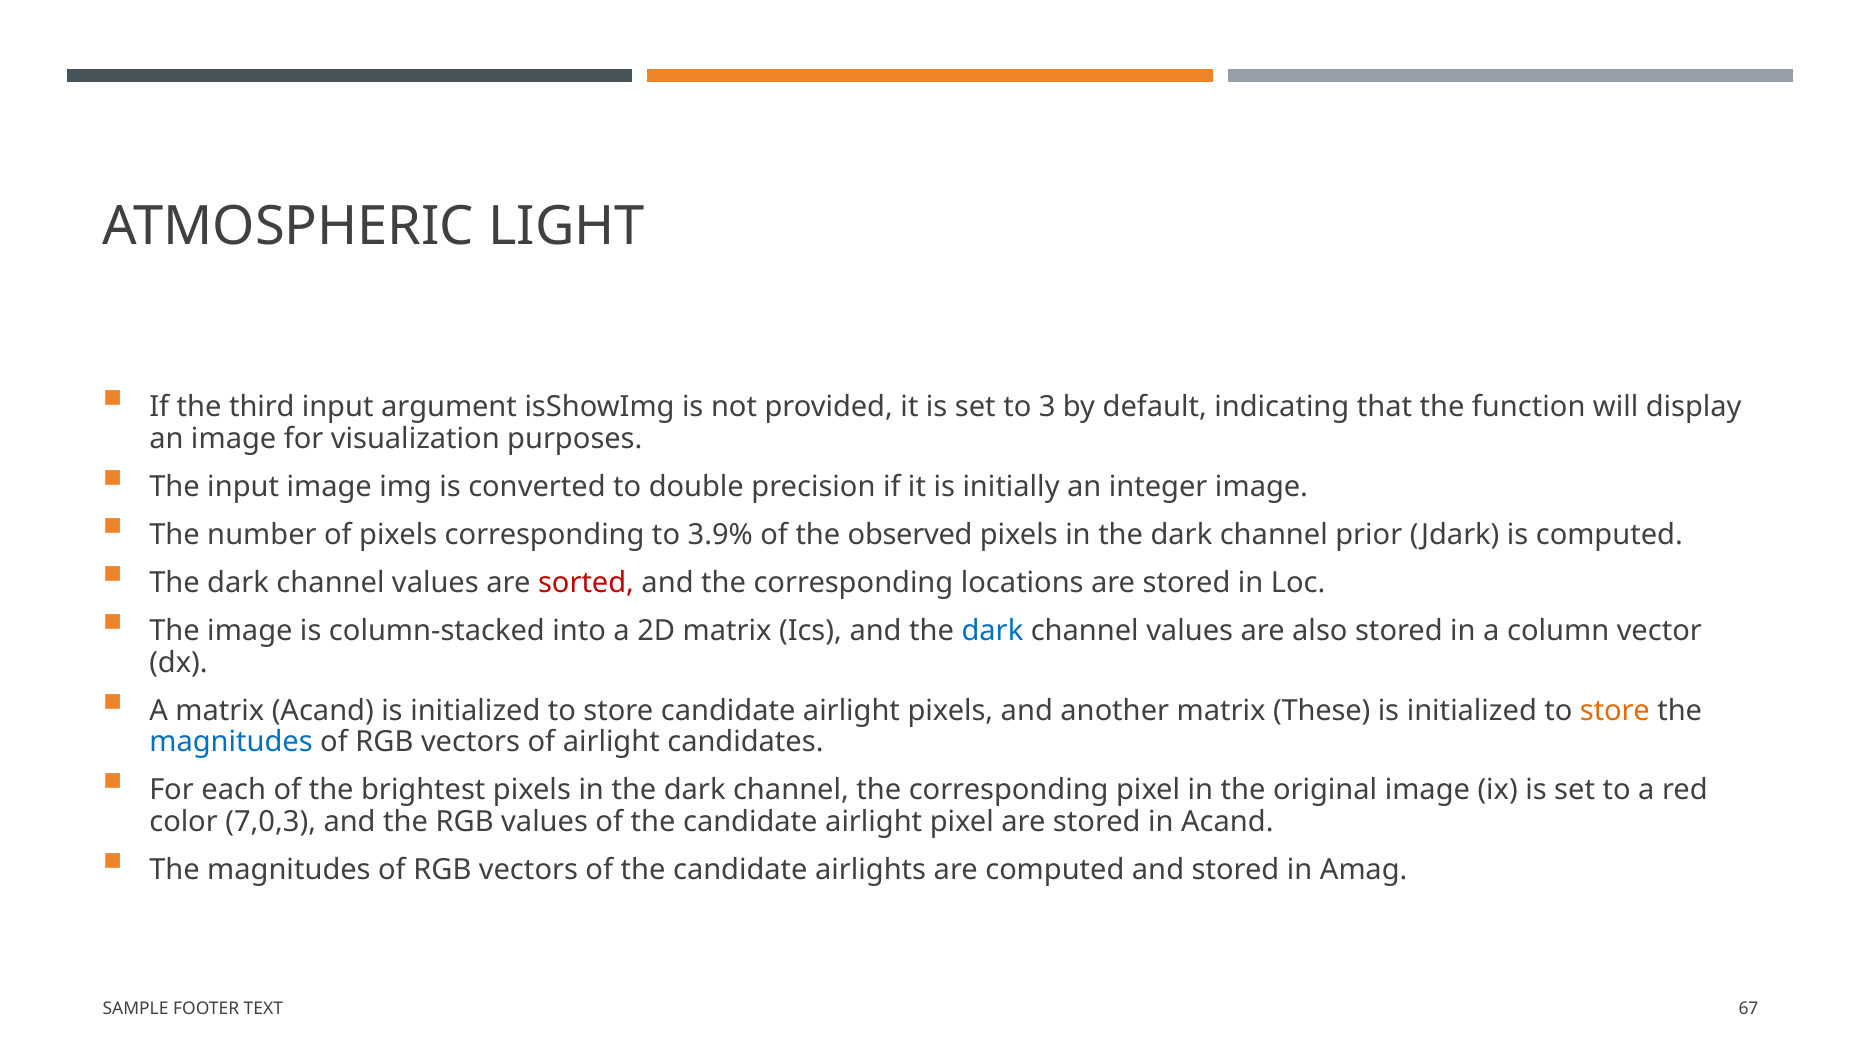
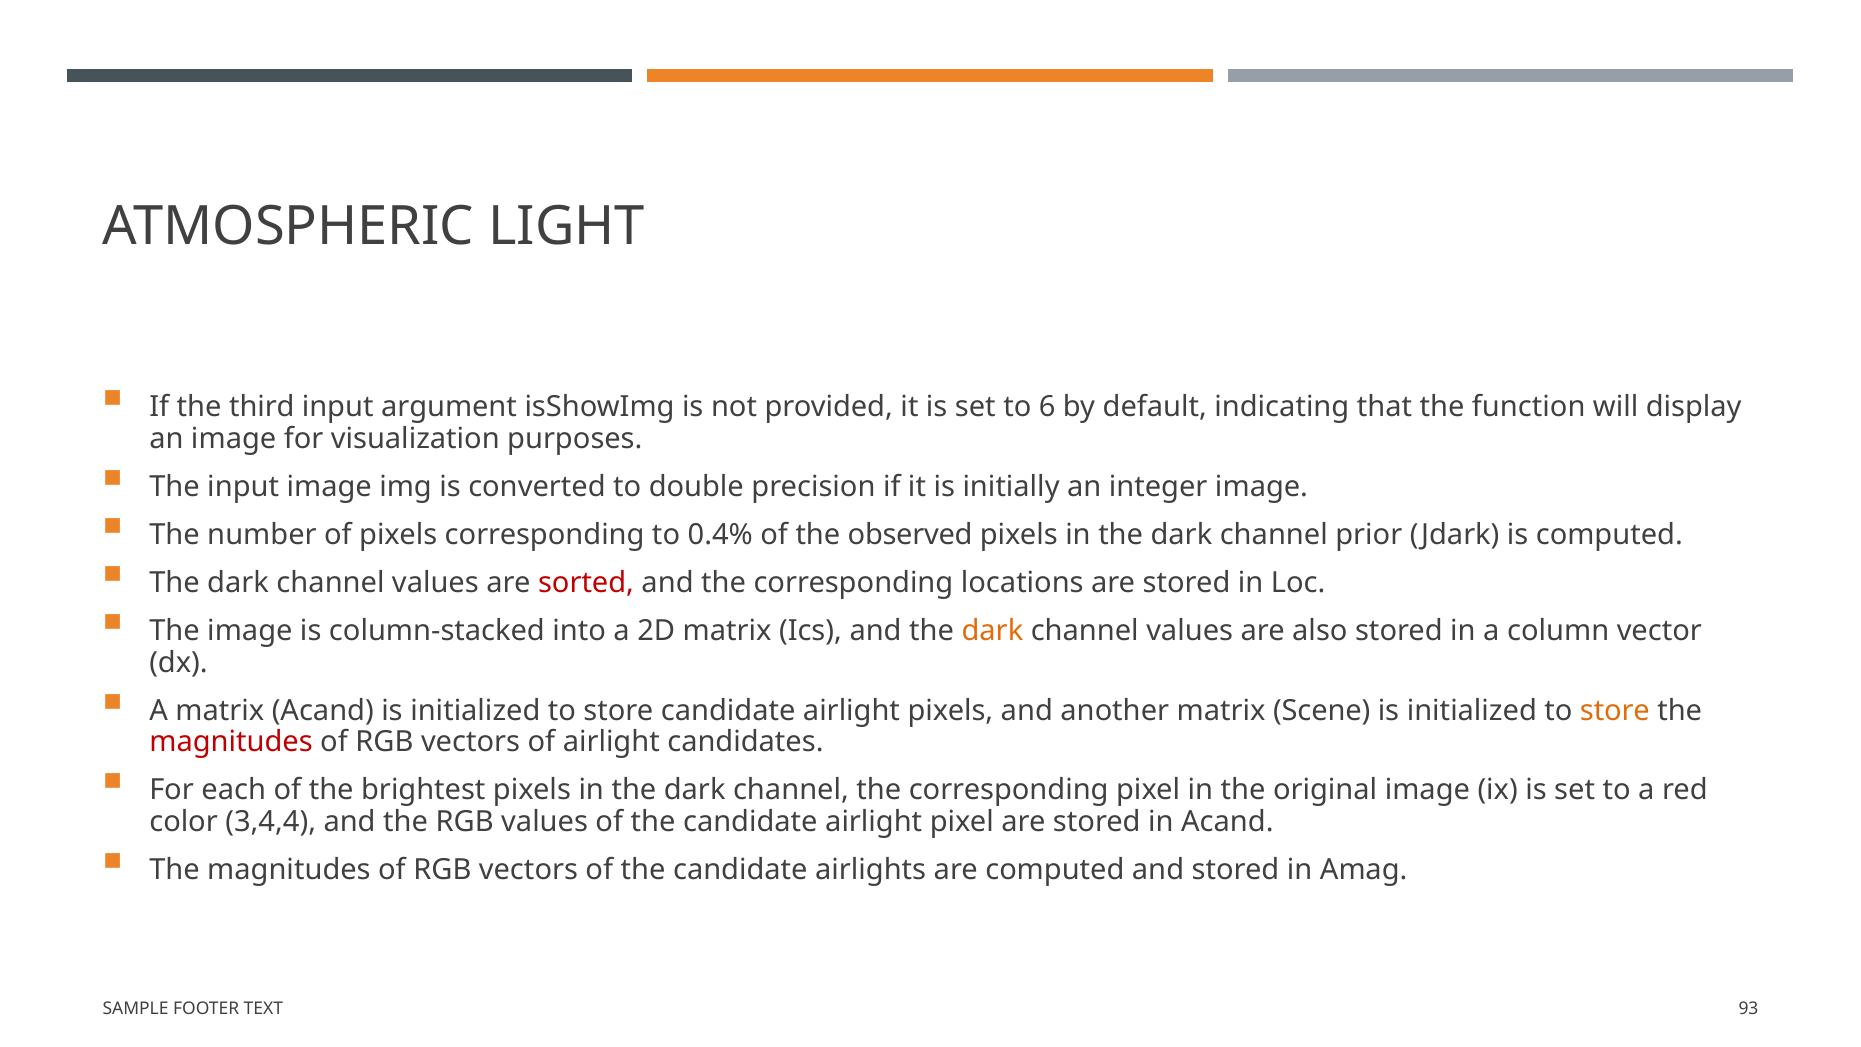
3: 3 -> 6 (1047, 407)
3.9%: 3.9% -> 0.4% (720, 535)
dark colour: blue -> orange (992, 631)
These: These -> Scene (1322, 711)
magnitudes colour: blue -> red (231, 742)
7,0,3: 7,0,3 -> 3,4,4 (271, 822)
67: 67 -> 93 (1749, 1008)
